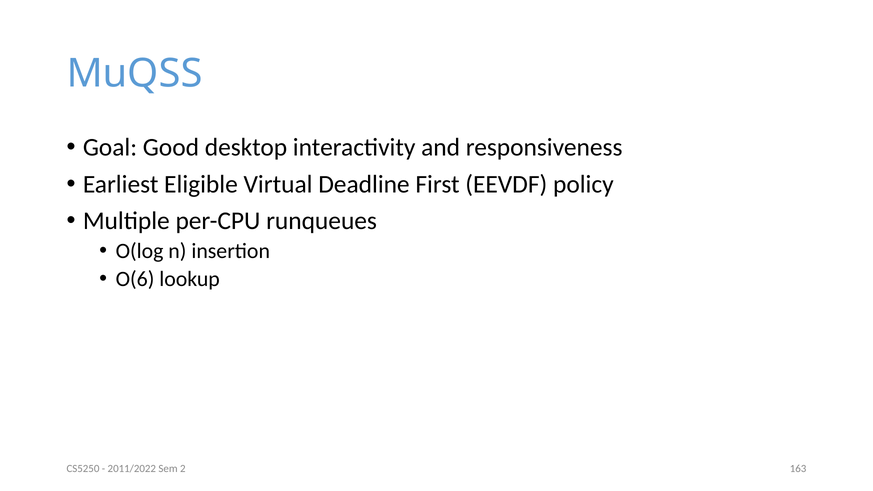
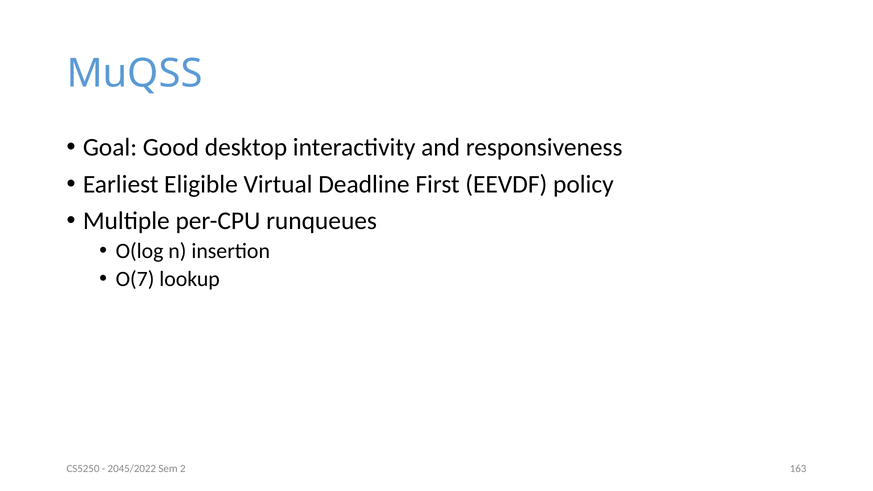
O(6: O(6 -> O(7 (135, 279)
2011/2022: 2011/2022 -> 2045/2022 (132, 469)
